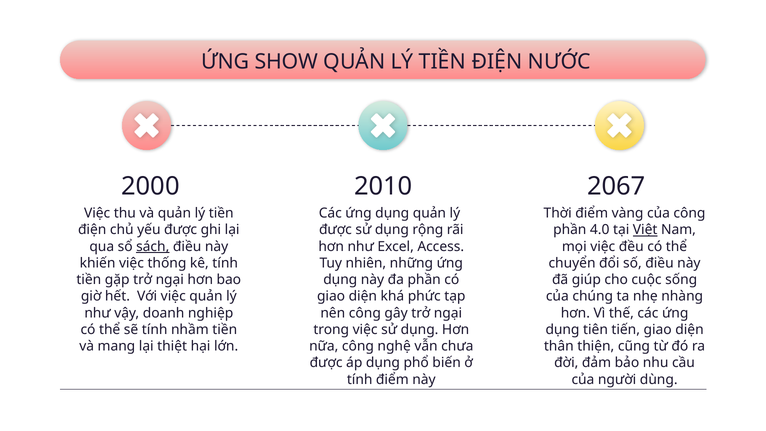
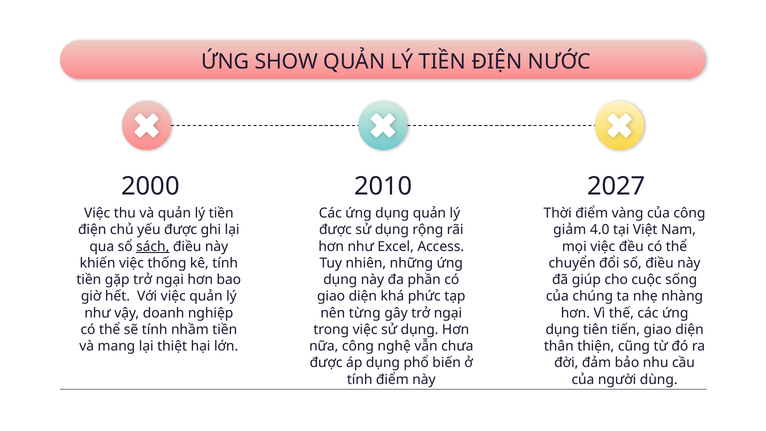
2067: 2067 -> 2027 (616, 186)
phần: phần -> giảm (570, 230)
Việt underline: present -> none (645, 230)
nên công: công -> từng (365, 313)
